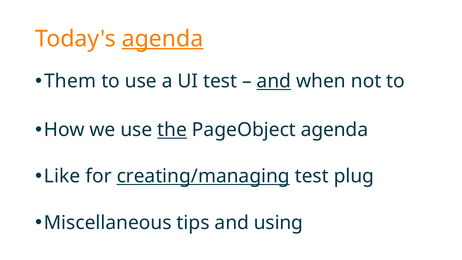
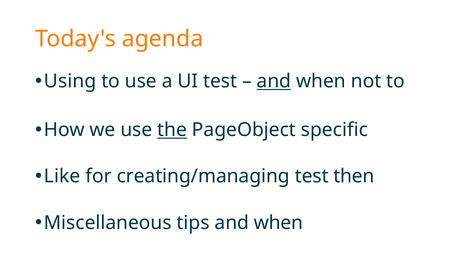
agenda underline: present -> none (163, 39)
Them: Them -> Using (70, 81)
PageObject agenda: agenda -> specific (334, 130)
creating/managing underline: present -> none (203, 176)
plug: plug -> then (354, 176)
tips and using: using -> when (278, 223)
